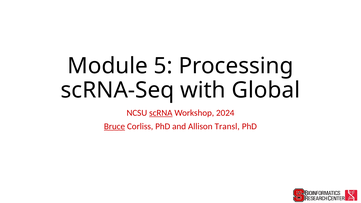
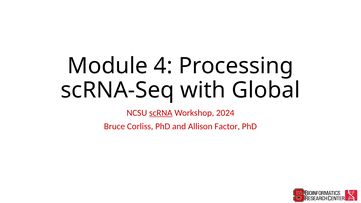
5: 5 -> 4 (163, 66)
Bruce underline: present -> none (115, 126)
Transl: Transl -> Factor (227, 126)
